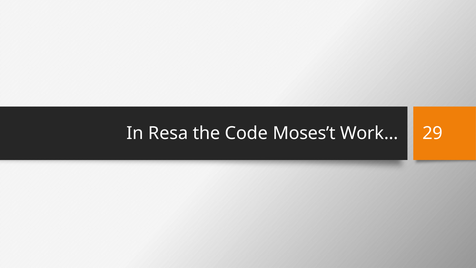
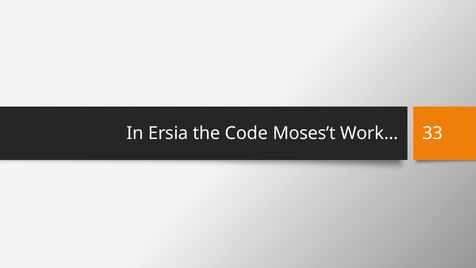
Resa: Resa -> Ersia (168, 133)
29: 29 -> 33 (433, 133)
